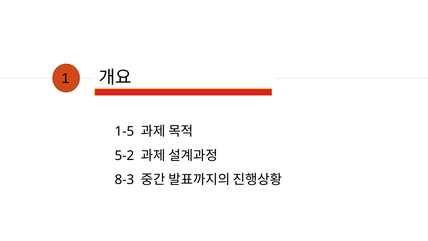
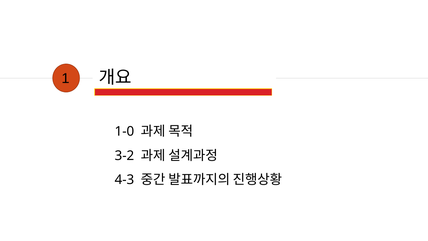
1-5: 1-5 -> 1-0 (124, 131)
5-2: 5-2 -> 3-2 (124, 155)
8-3: 8-3 -> 4-3 (124, 180)
